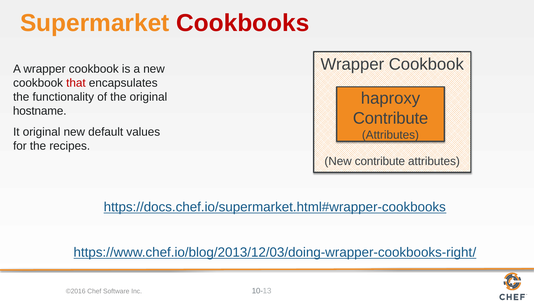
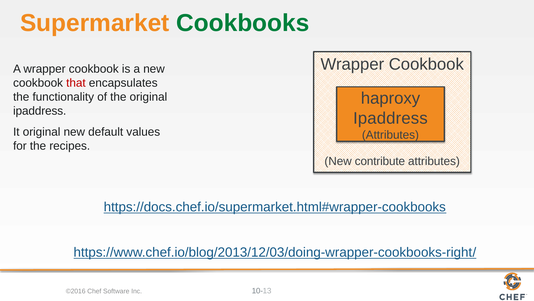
Cookbooks colour: red -> green (243, 23)
hostname: hostname -> ipaddress (40, 111)
Contribute: Contribute -> Ipaddress (390, 118)
